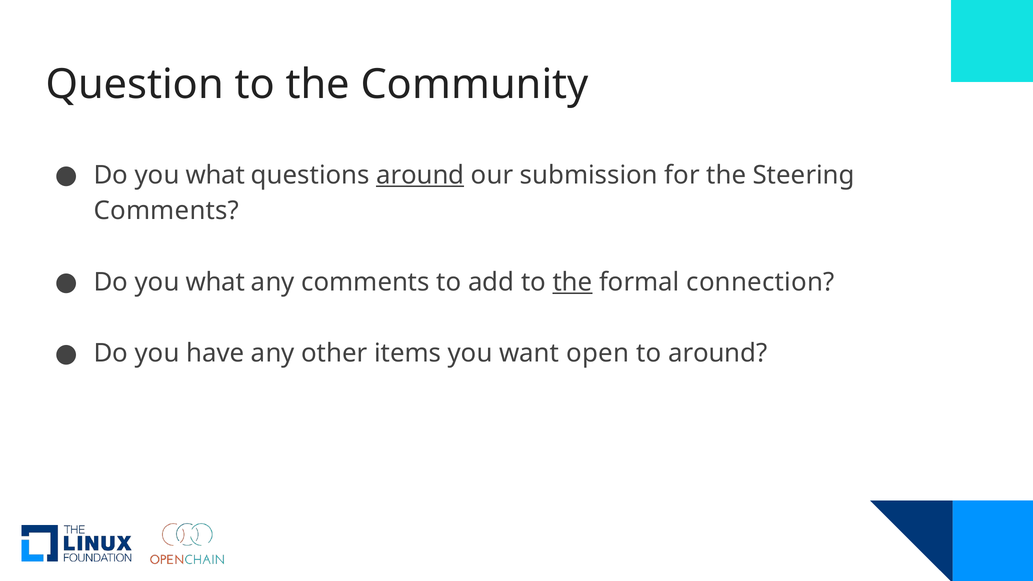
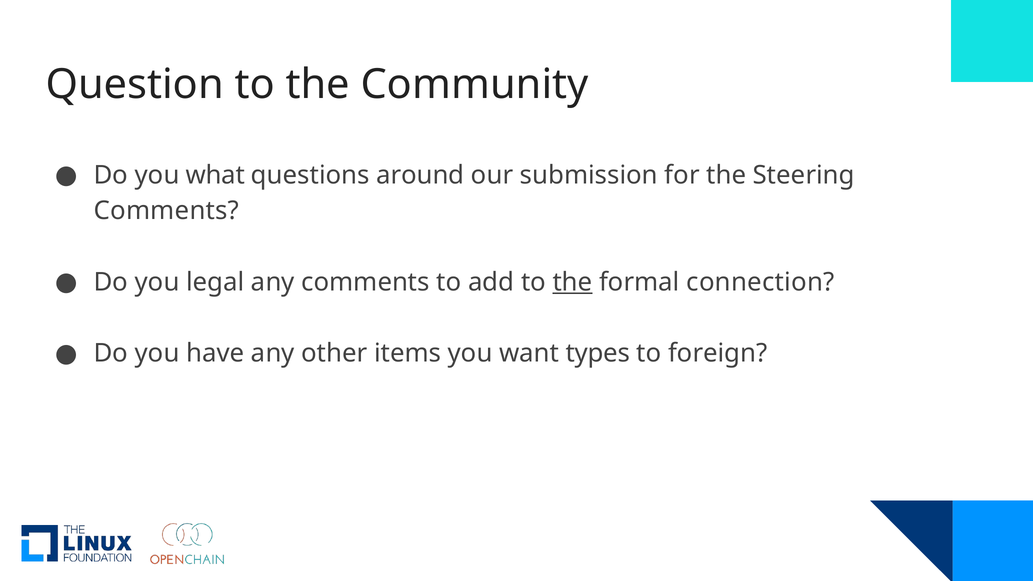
around underline: present -> none (420, 175)
what: what -> legal (215, 282)
open: open -> types (598, 353)
to around: around -> foreign (718, 353)
